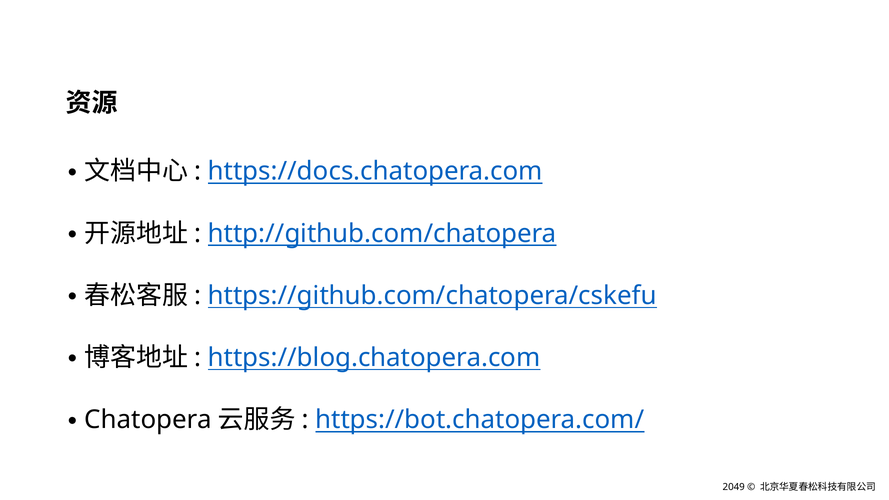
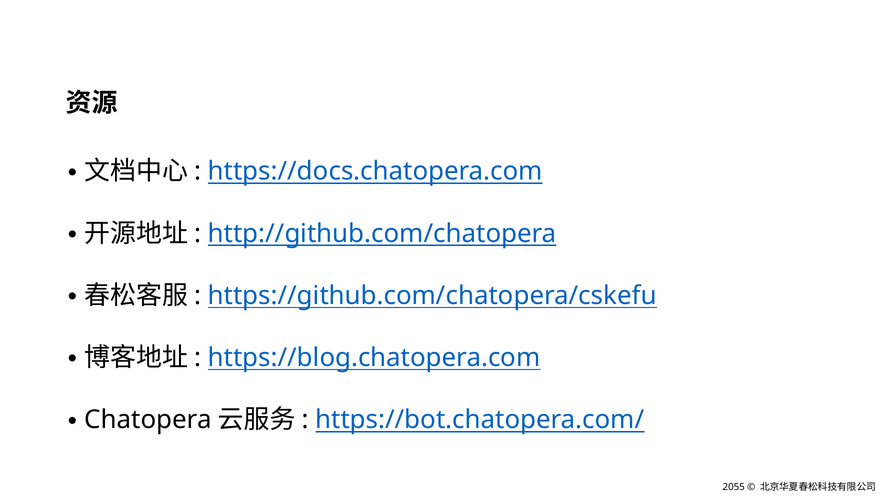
2049: 2049 -> 2055 (734, 487)
